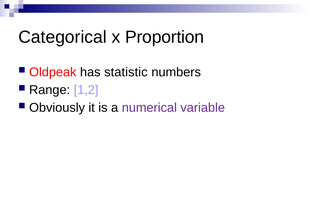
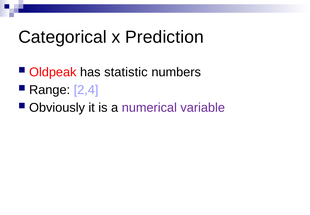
Proportion: Proportion -> Prediction (164, 37)
1,2: 1,2 -> 2,4 (86, 90)
